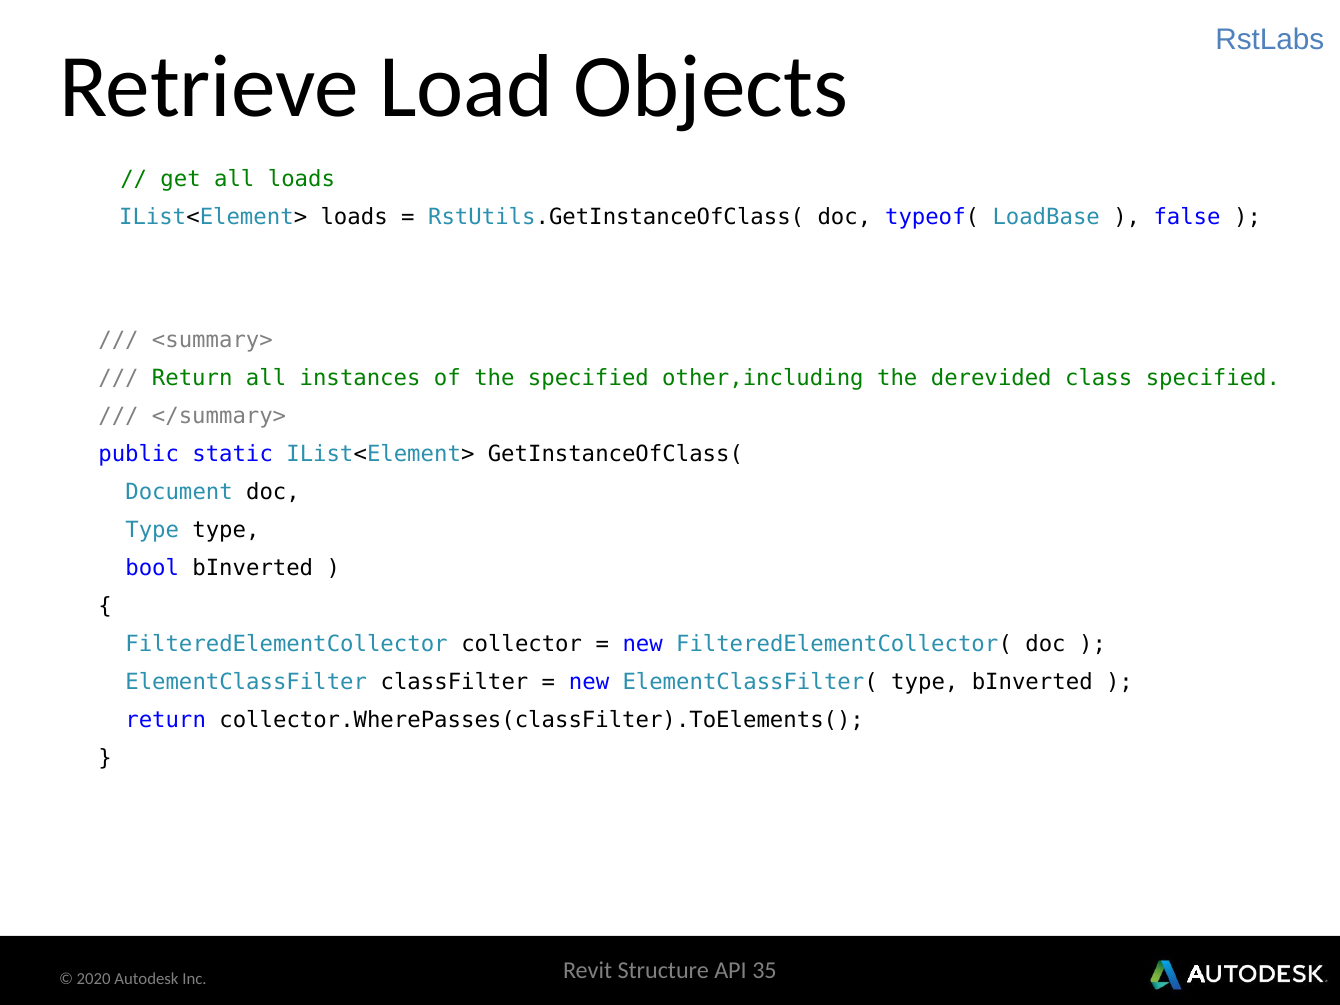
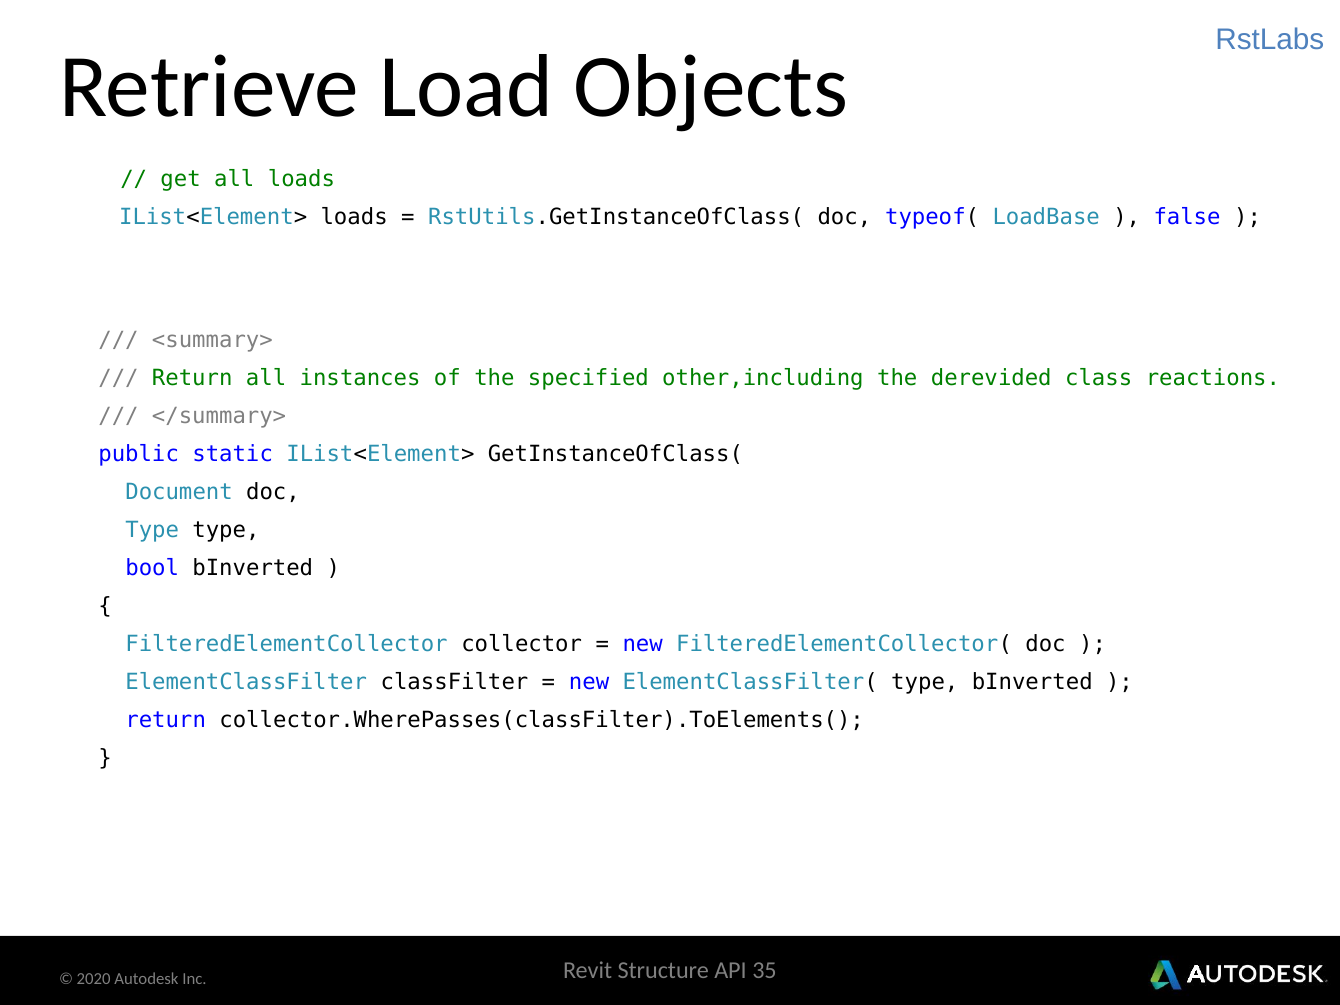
class specified: specified -> reactions (1213, 378)
